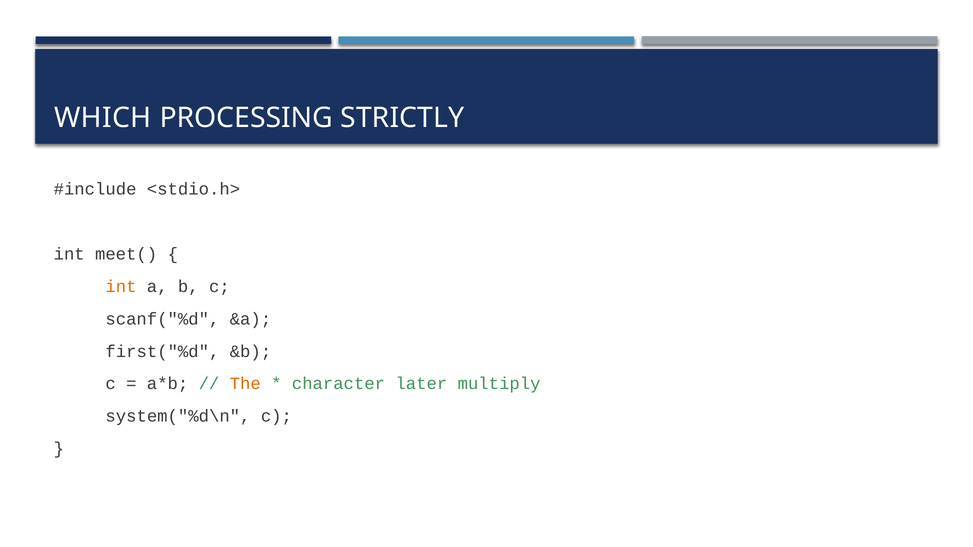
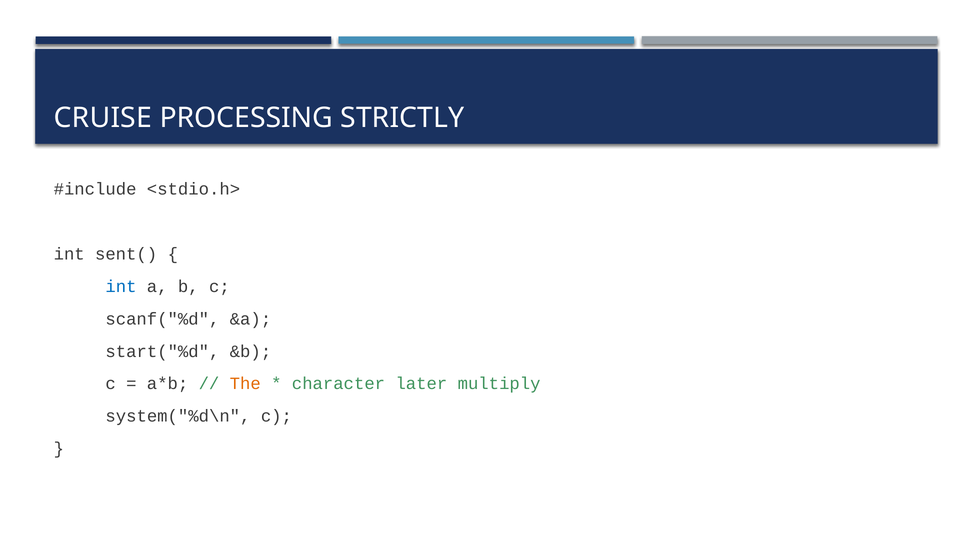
WHICH: WHICH -> CRUISE (103, 118)
meet(: meet( -> sent( (126, 254)
int colour: orange -> blue (121, 287)
first("%d: first("%d -> start("%d (162, 352)
